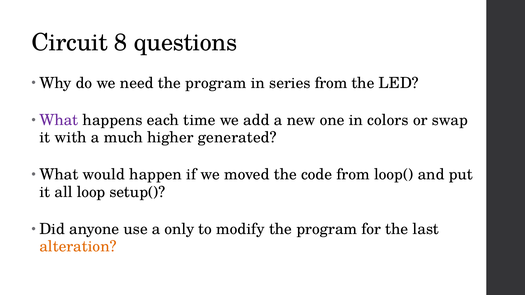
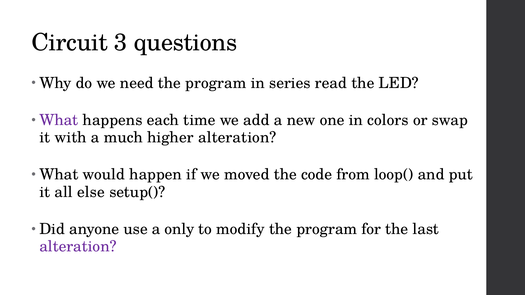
8: 8 -> 3 (121, 43)
series from: from -> read (331, 83)
higher generated: generated -> alteration (237, 138)
loop: loop -> else (91, 192)
alteration colour: orange -> purple (78, 247)
